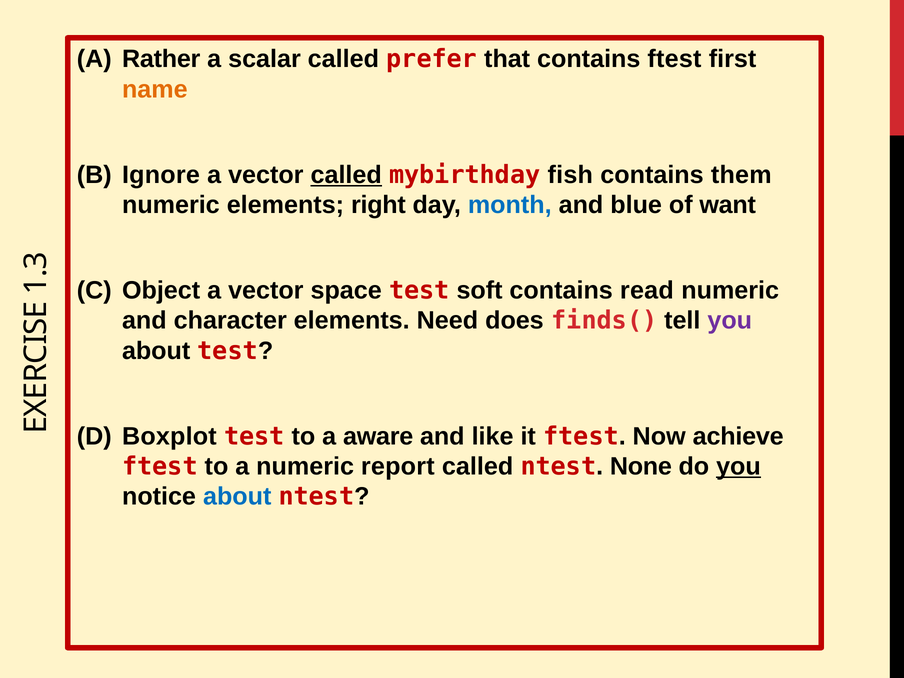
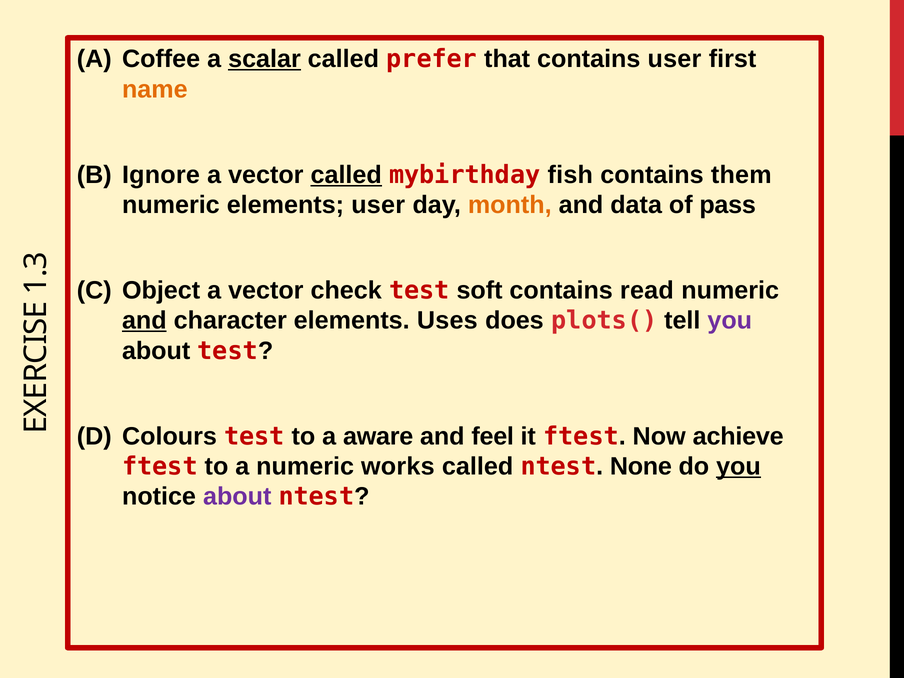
Rather: Rather -> Coffee (161, 59)
scalar underline: none -> present (264, 59)
contains ftest: ftest -> user (674, 59)
elements right: right -> user (378, 205)
month colour: blue -> orange (510, 205)
blue: blue -> data (636, 205)
want: want -> pass (728, 205)
space: space -> check (346, 290)
and underline: none -> present (144, 321)
Need: Need -> Uses (447, 321)
finds(: finds( -> plots( (604, 321)
Boxplot: Boxplot -> Colours (169, 436)
like: like -> feel (493, 436)
report: report -> works (398, 466)
about colour: blue -> purple (237, 497)
